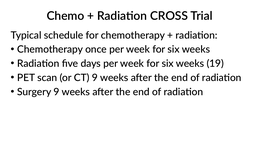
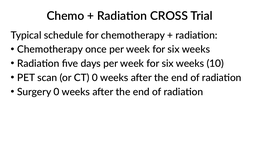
19: 19 -> 10 (215, 64)
CT 9: 9 -> 0 (95, 78)
Surgery 9: 9 -> 0 (56, 92)
